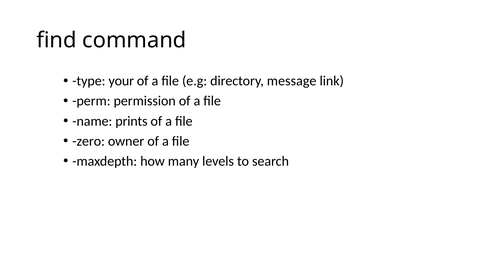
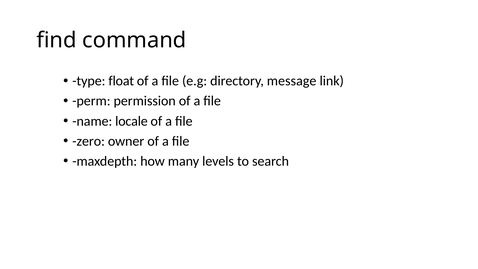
your: your -> float (121, 81)
prints: prints -> locale (131, 121)
